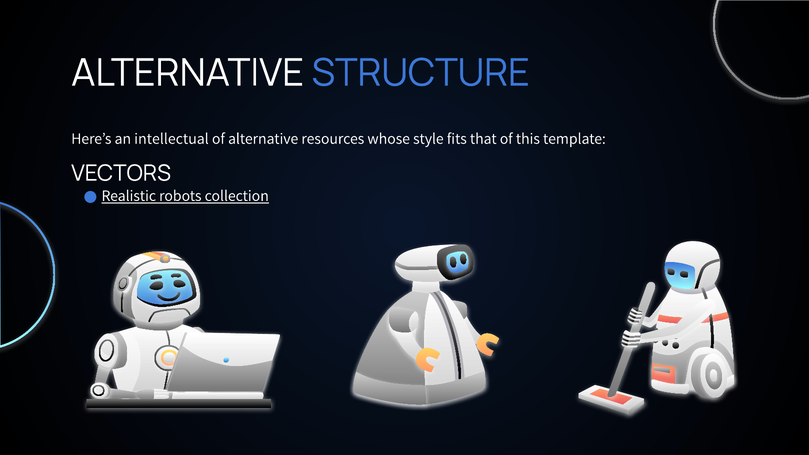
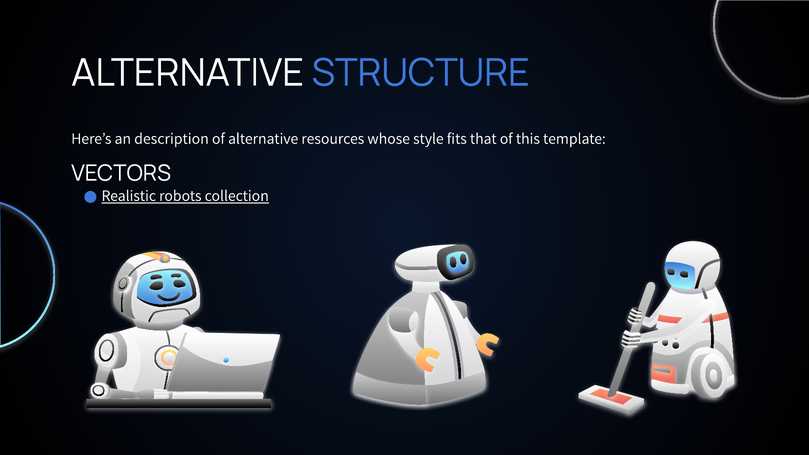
intellectual: intellectual -> description (171, 139)
